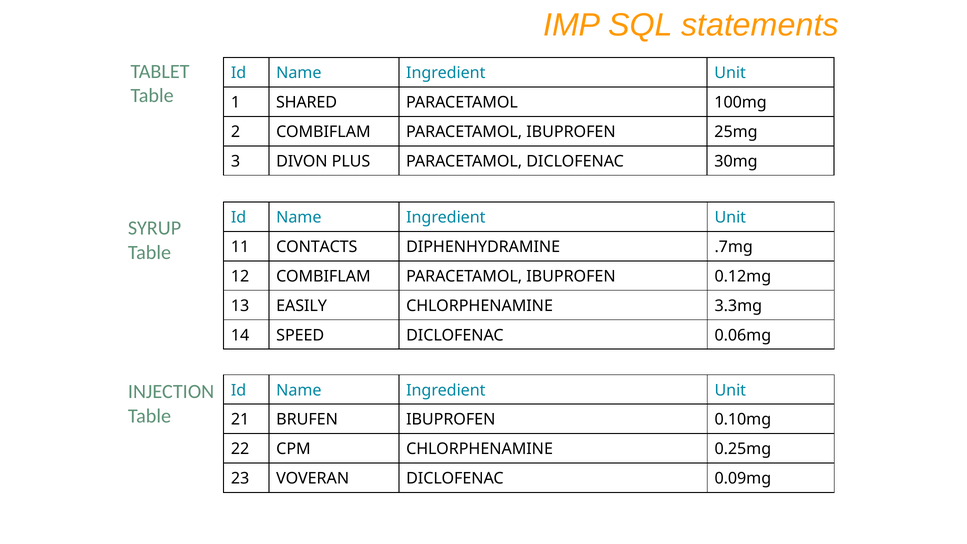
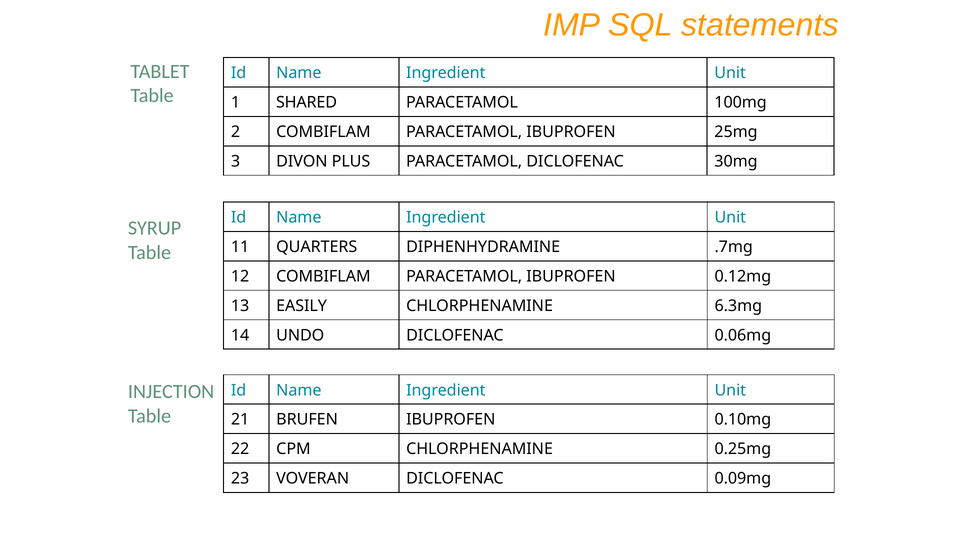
CONTACTS: CONTACTS -> QUARTERS (317, 247)
3.3mg: 3.3mg -> 6.3mg (738, 306)
SPEED: SPEED -> UNDO (300, 335)
